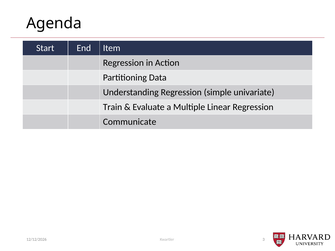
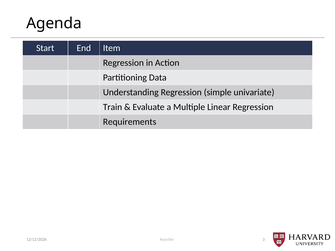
Communicate: Communicate -> Requirements (130, 122)
